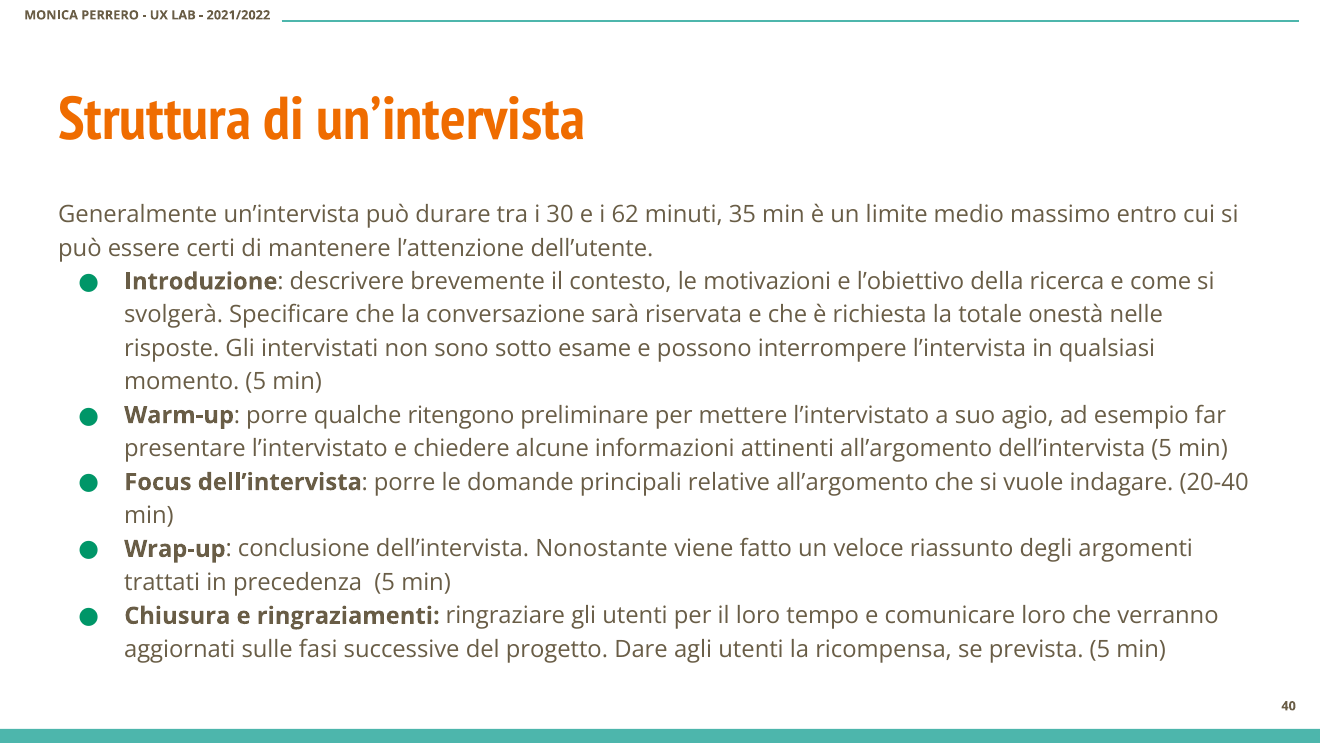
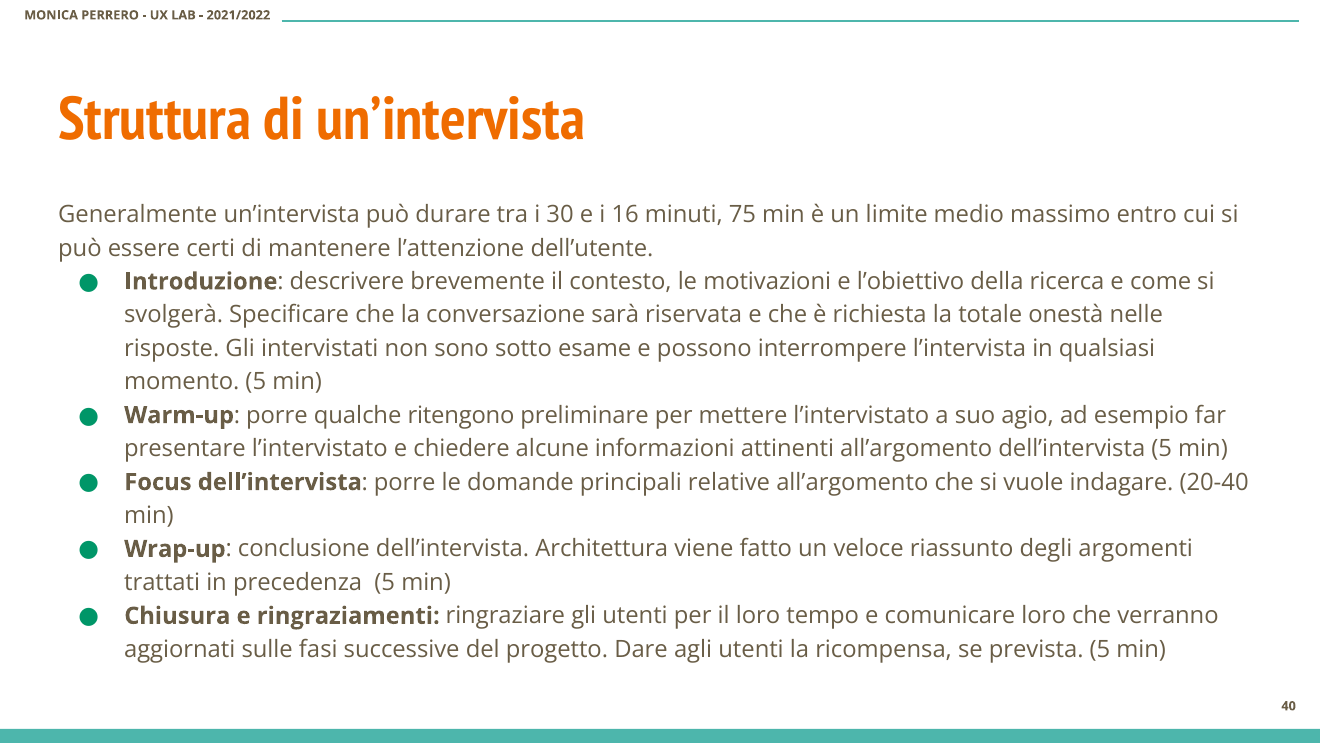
62: 62 -> 16 (625, 215)
35: 35 -> 75 (742, 215)
Nonostante: Nonostante -> Architettura (602, 549)
